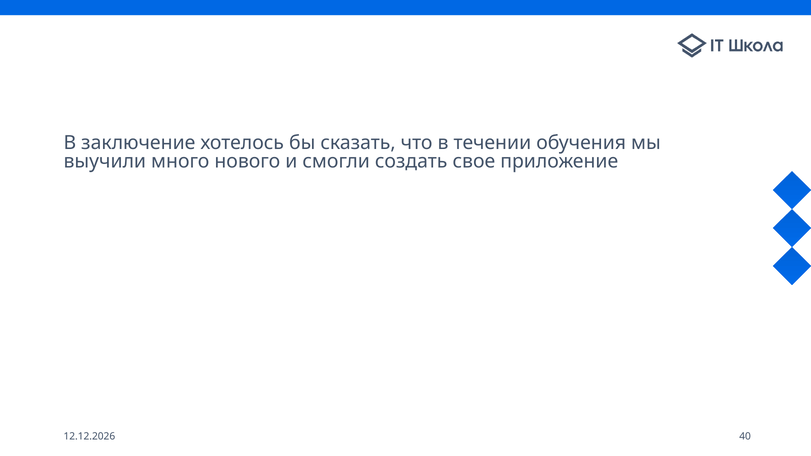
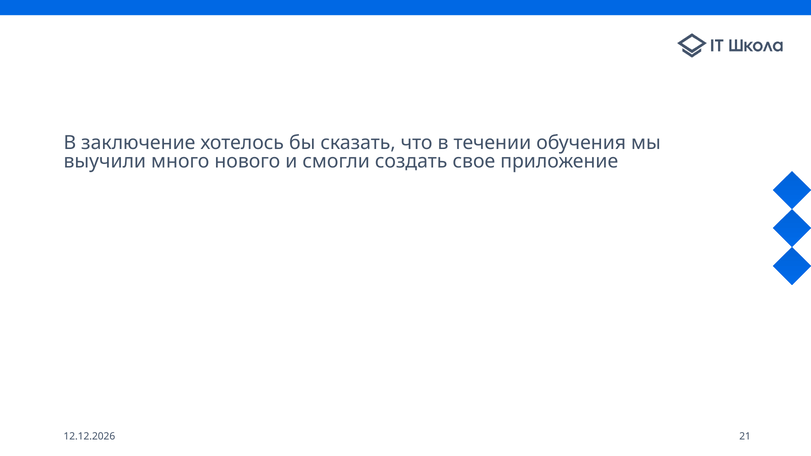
40: 40 -> 21 (745, 436)
